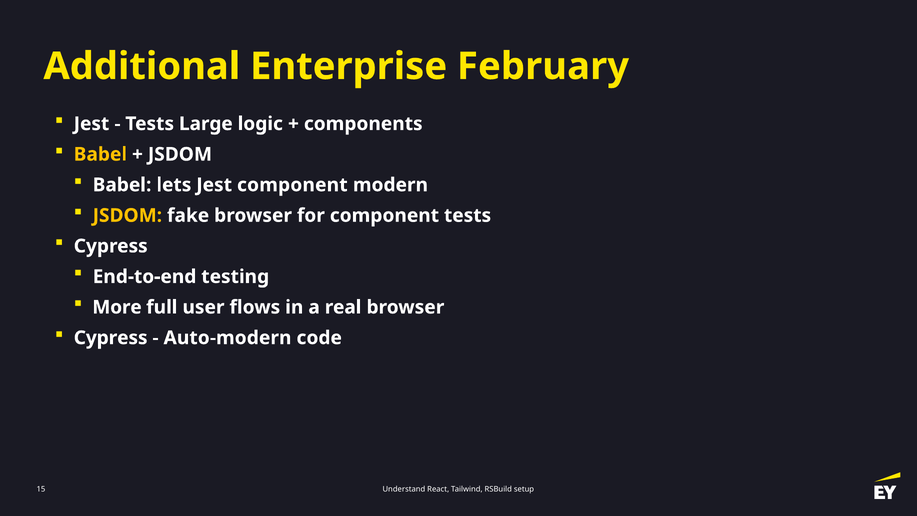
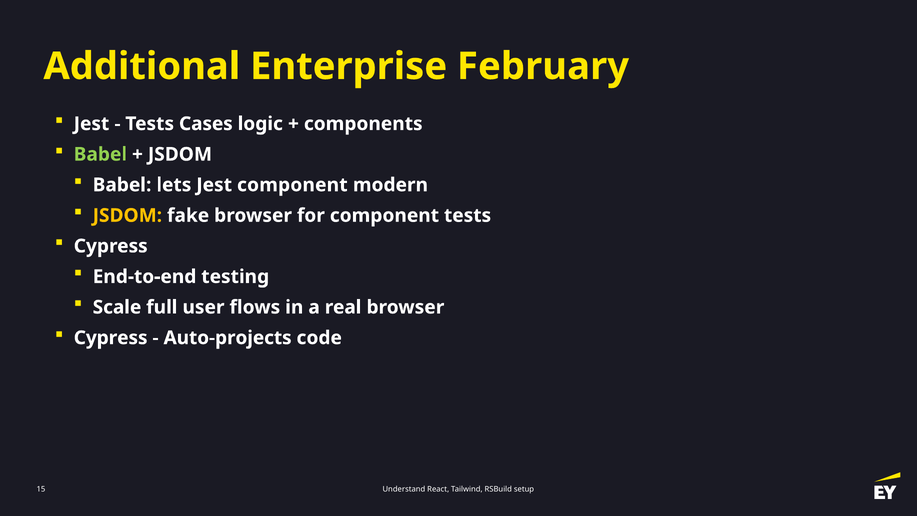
Large: Large -> Cases (206, 124)
Babel colour: yellow -> light green (100, 154)
More: More -> Scale (117, 307)
Auto‑modern: Auto‑modern -> Auto‑projects (228, 338)
